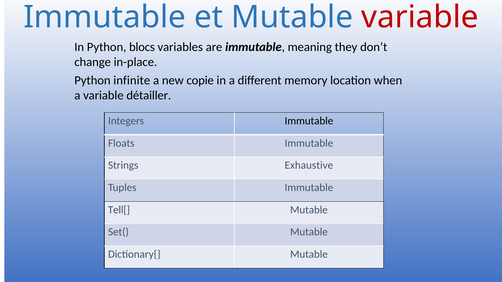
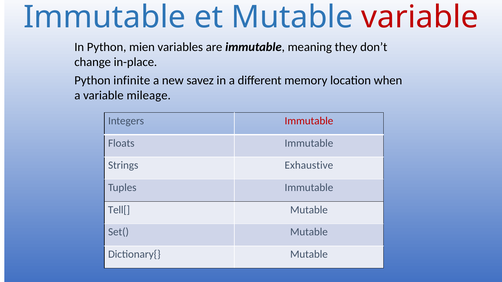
blocs: blocs -> mien (142, 47)
copie: copie -> savez (200, 80)
détailler: détailler -> mileage (149, 95)
Immutable colour: black -> red (309, 121)
